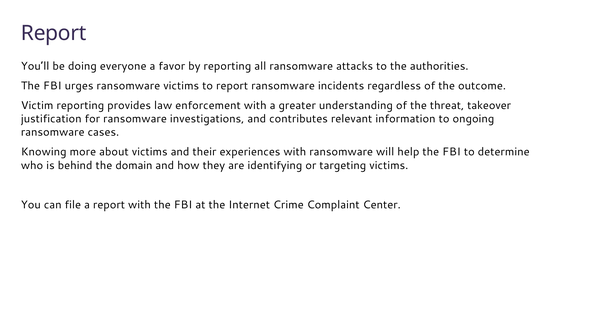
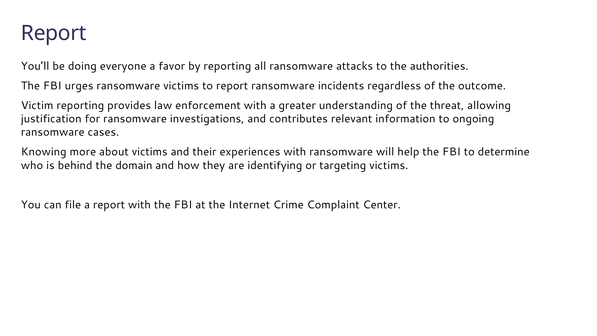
takeover: takeover -> allowing (489, 105)
